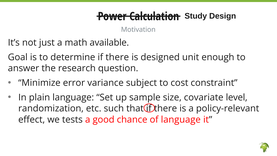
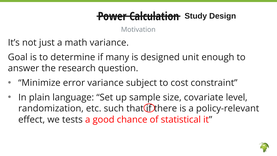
math available: available -> variance (109, 43)
determine if there: there -> many (117, 57)
of language: language -> statistical (181, 119)
